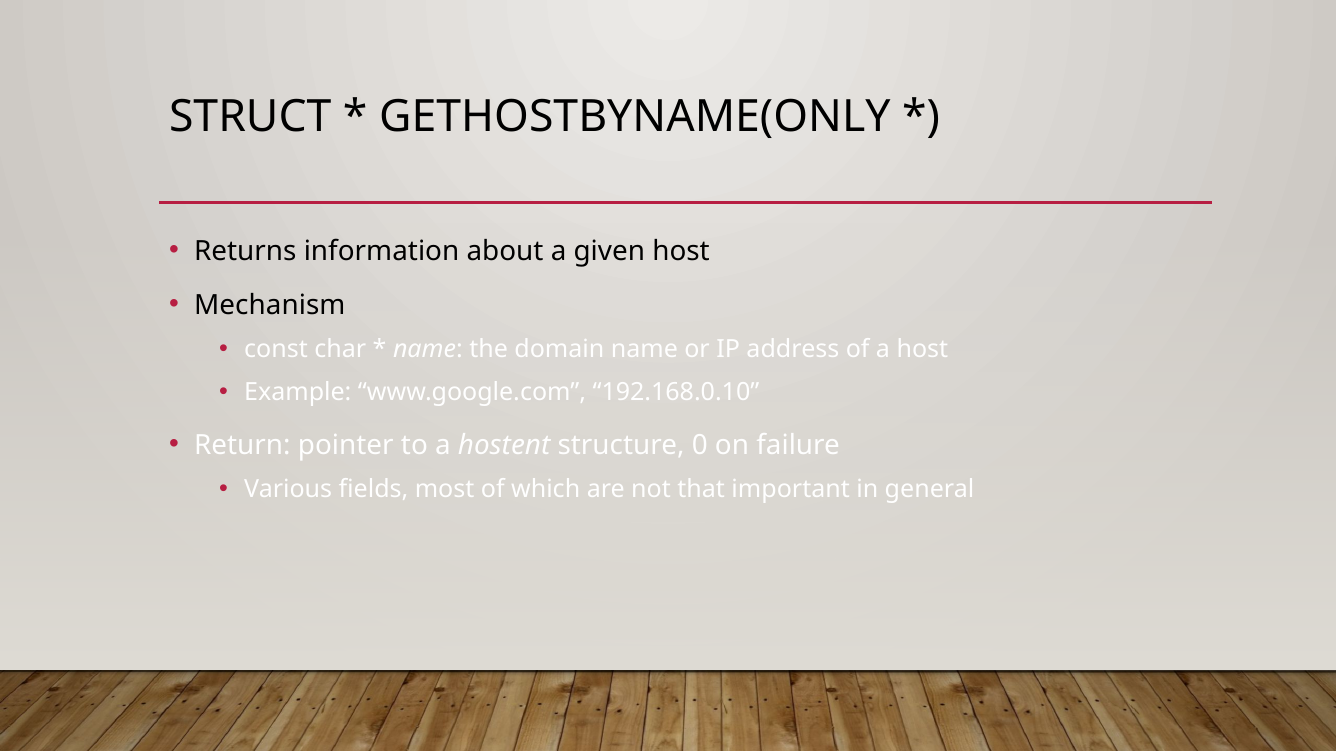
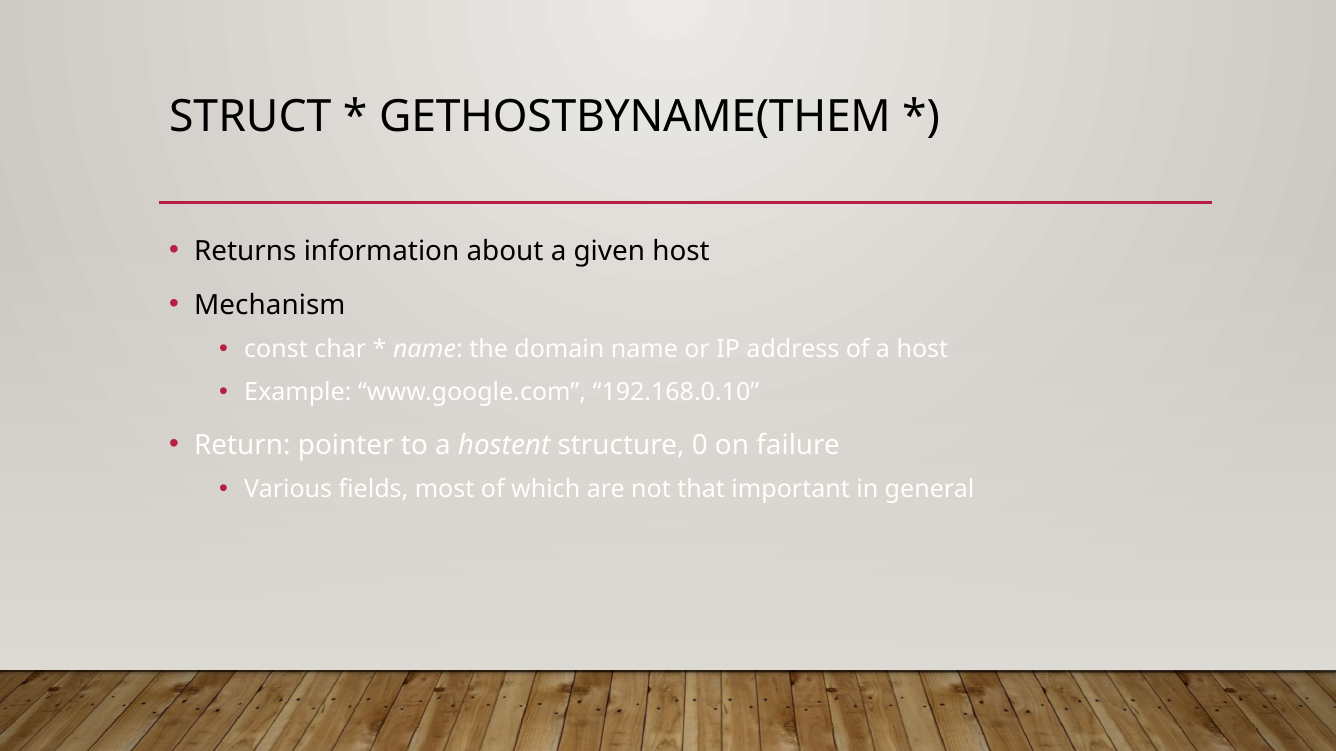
GETHOSTBYNAME(ONLY: GETHOSTBYNAME(ONLY -> GETHOSTBYNAME(THEM (635, 117)
